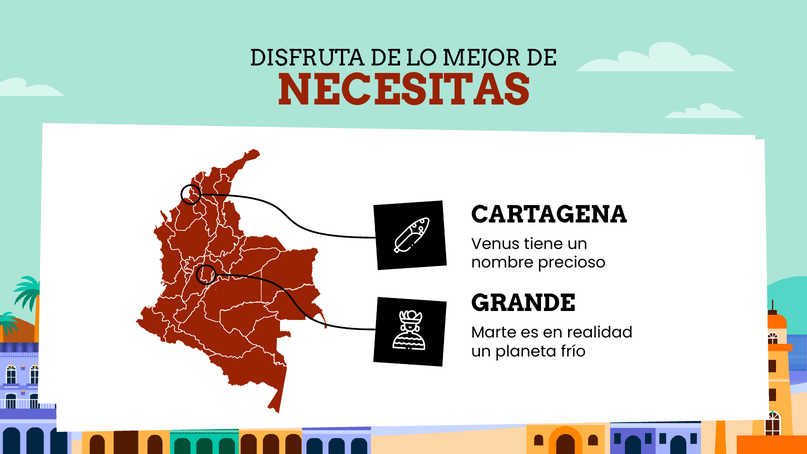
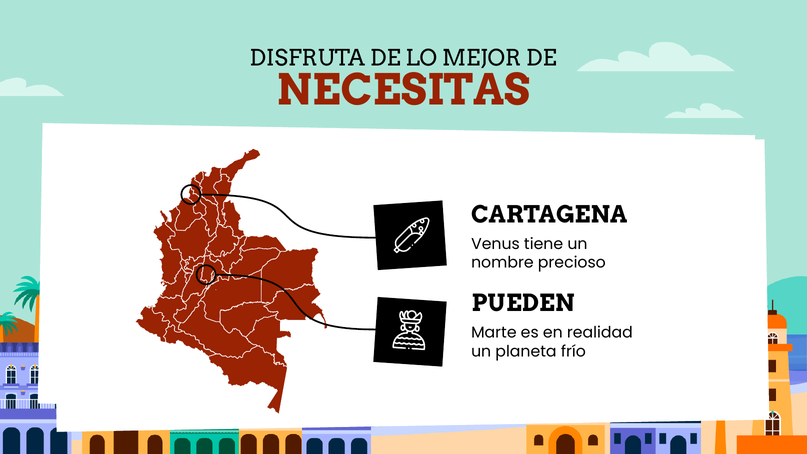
GRANDE: GRANDE -> PUEDEN (523, 304)
